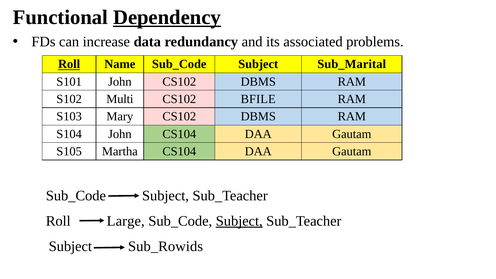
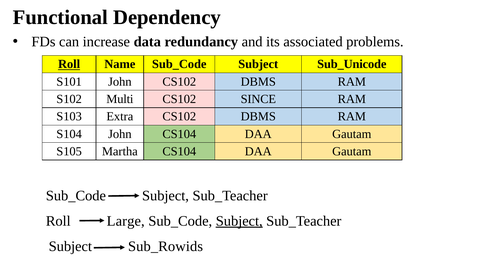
Dependency underline: present -> none (167, 17)
Sub_Marital: Sub_Marital -> Sub_Unicode (352, 64)
BFILE: BFILE -> SINCE (258, 99)
Mary: Mary -> Extra (120, 117)
